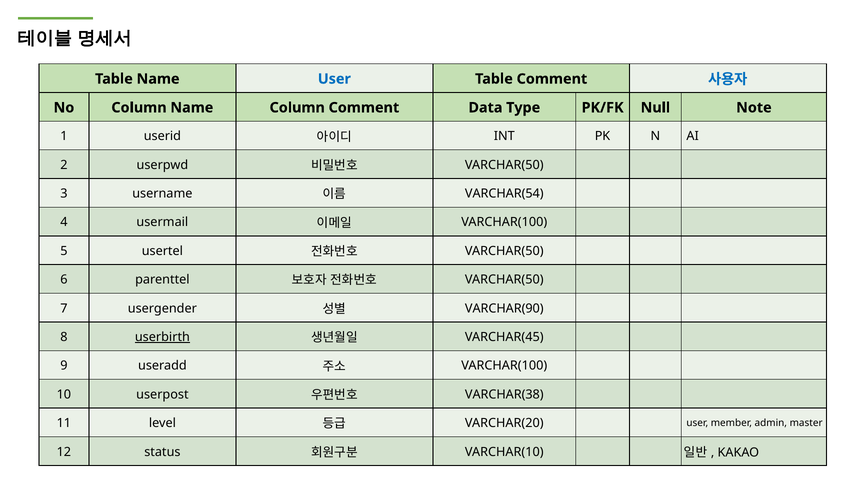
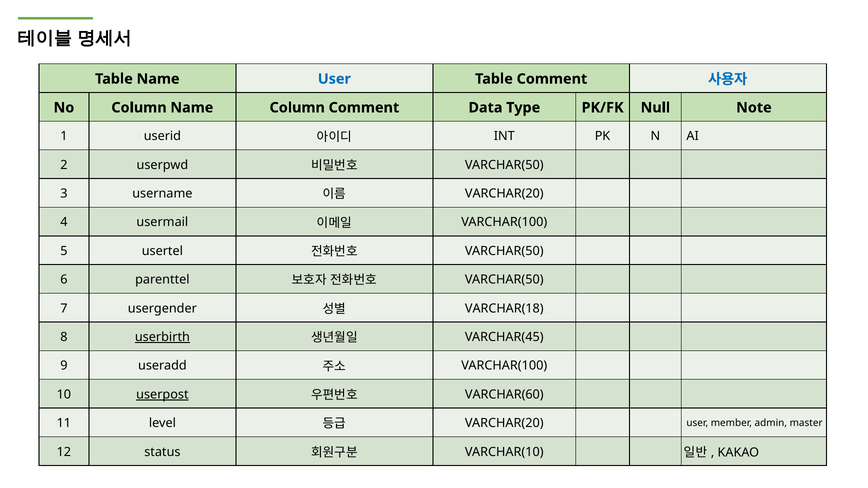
VARCHAR(54: VARCHAR(54 -> VARCHAR(20 (504, 194)
VARCHAR(90: VARCHAR(90 -> VARCHAR(18 (504, 309)
userpost underline: none -> present (162, 395)
VARCHAR(38: VARCHAR(38 -> VARCHAR(60 (504, 395)
